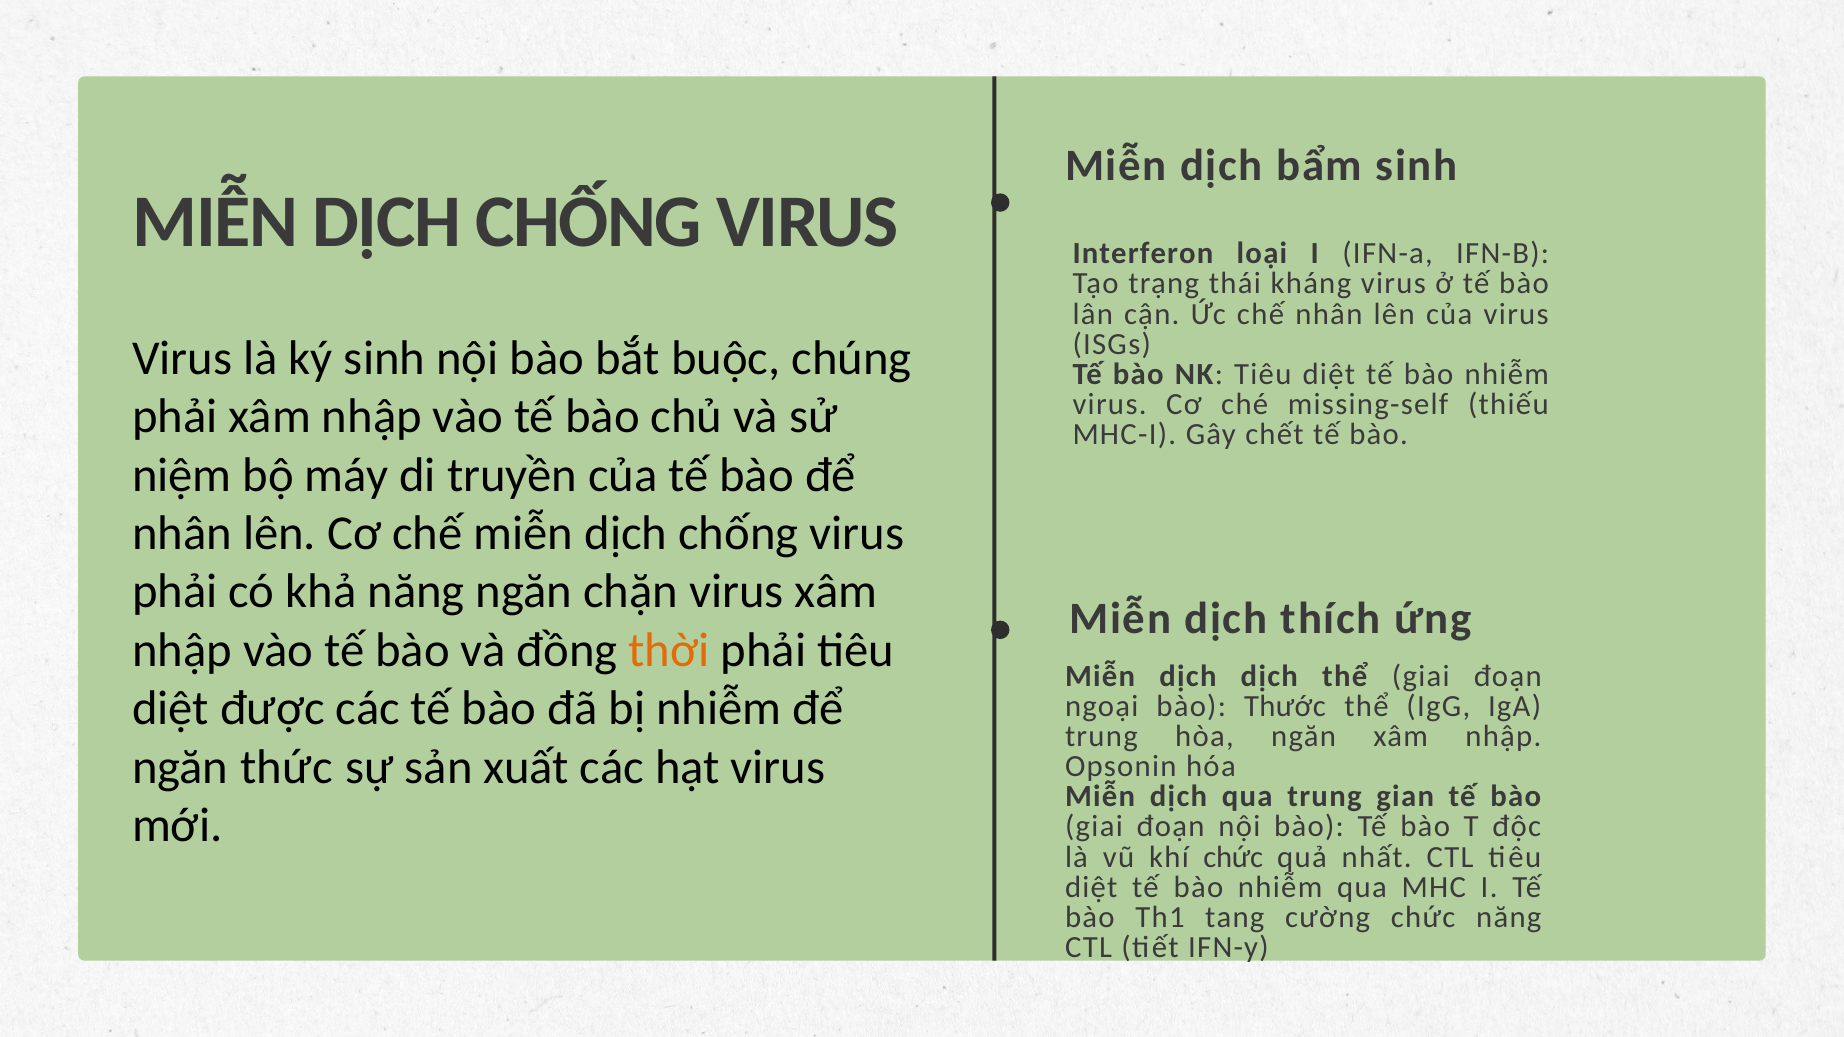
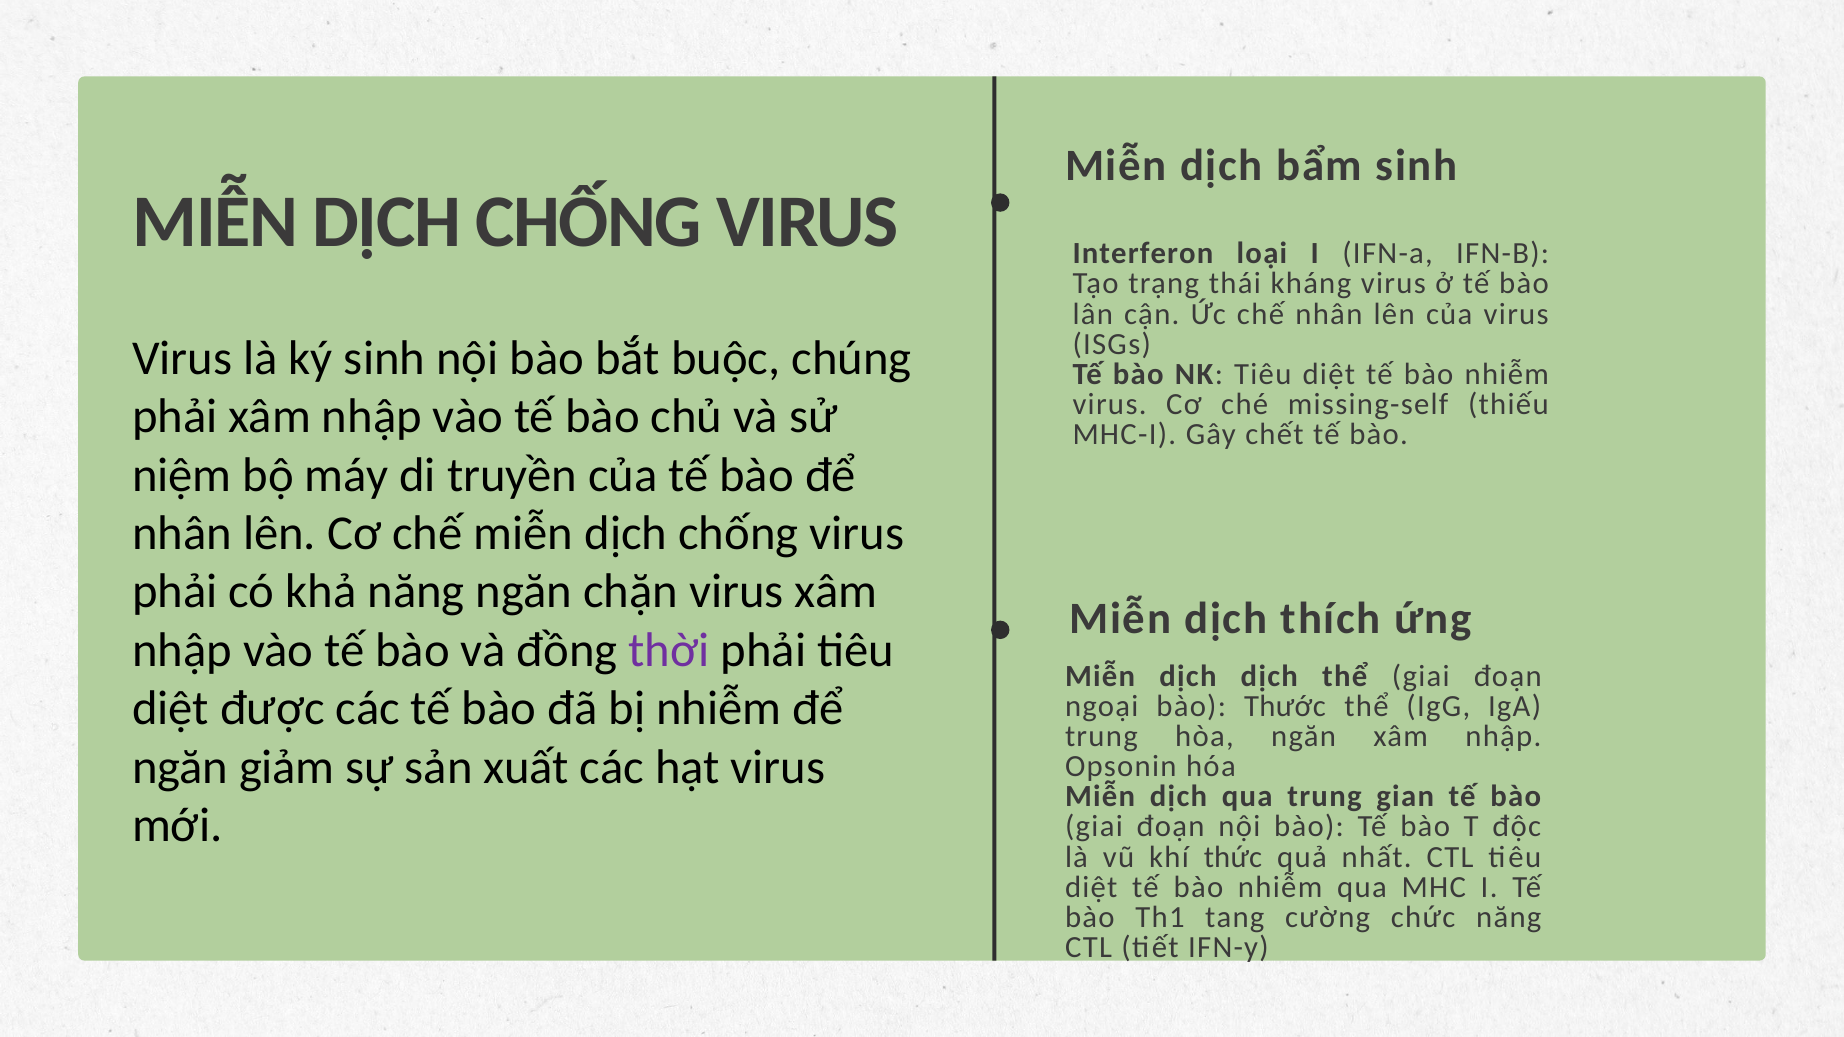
thời colour: orange -> purple (669, 650)
thức: thức -> giảm (287, 767)
khí chức: chức -> thức (1233, 857)
